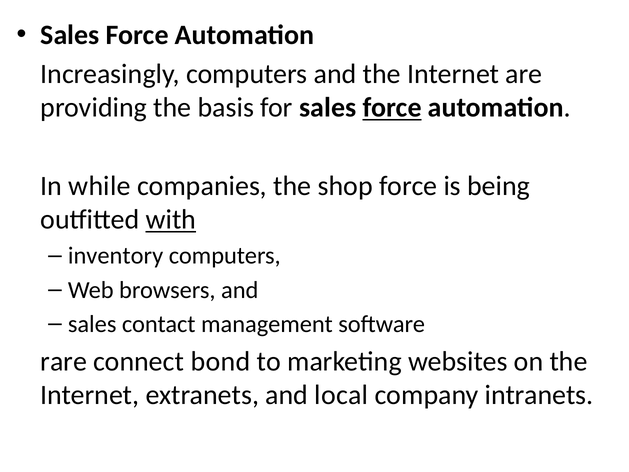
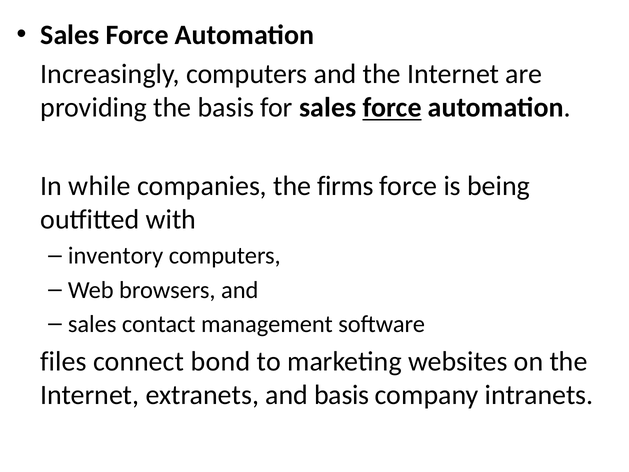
shop: shop -> firms (345, 186)
with underline: present -> none (171, 220)
rare: rare -> files (64, 361)
and local: local -> basis (342, 395)
